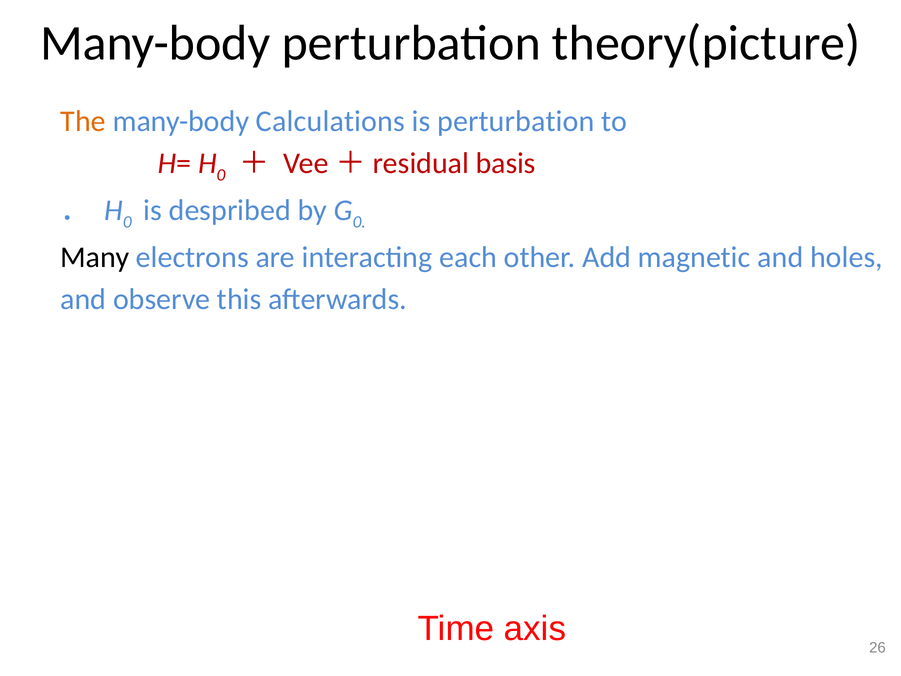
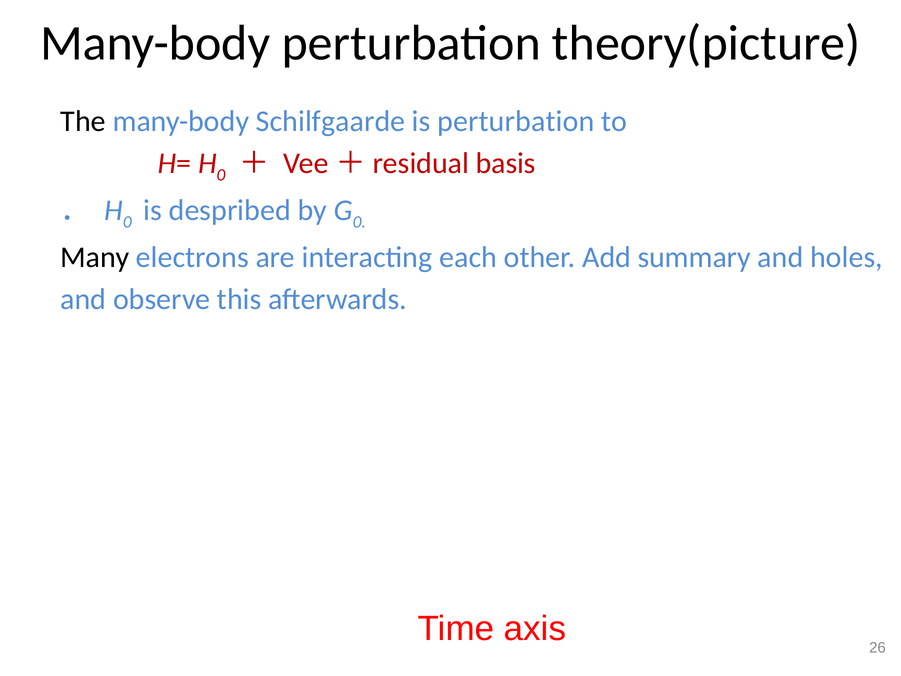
The colour: orange -> black (83, 121)
Calculations: Calculations -> Schilfgaarde (331, 121)
magnetic: magnetic -> summary (694, 257)
